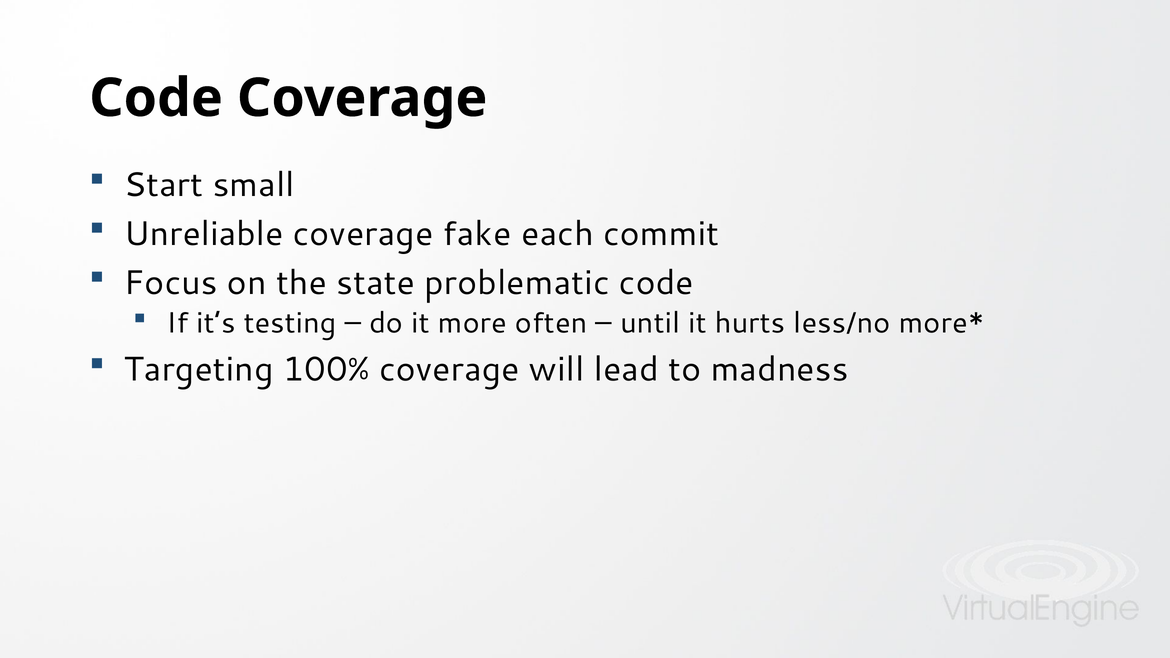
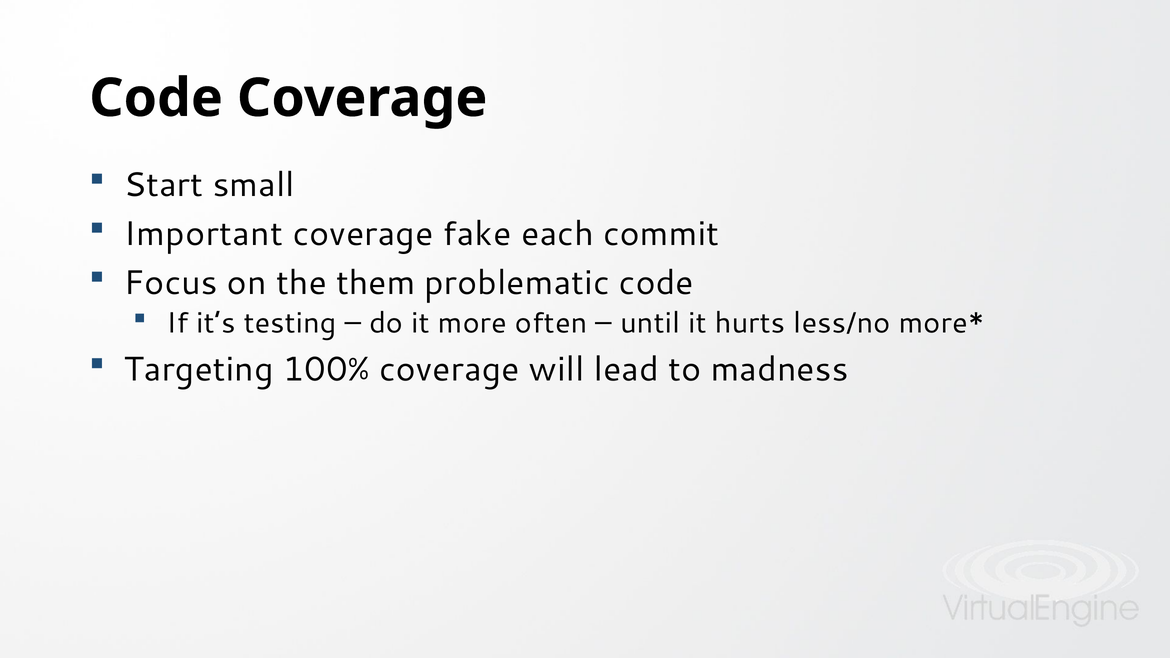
Unreliable: Unreliable -> Important (203, 234)
state: state -> them (376, 283)
